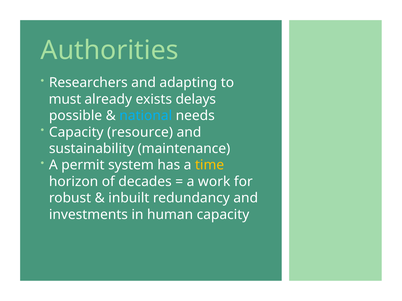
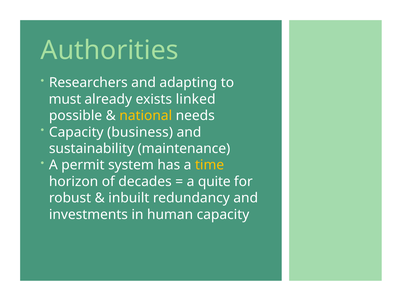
delays: delays -> linked (196, 99)
national colour: light blue -> yellow (146, 116)
resource: resource -> business (140, 132)
work: work -> quite (214, 182)
